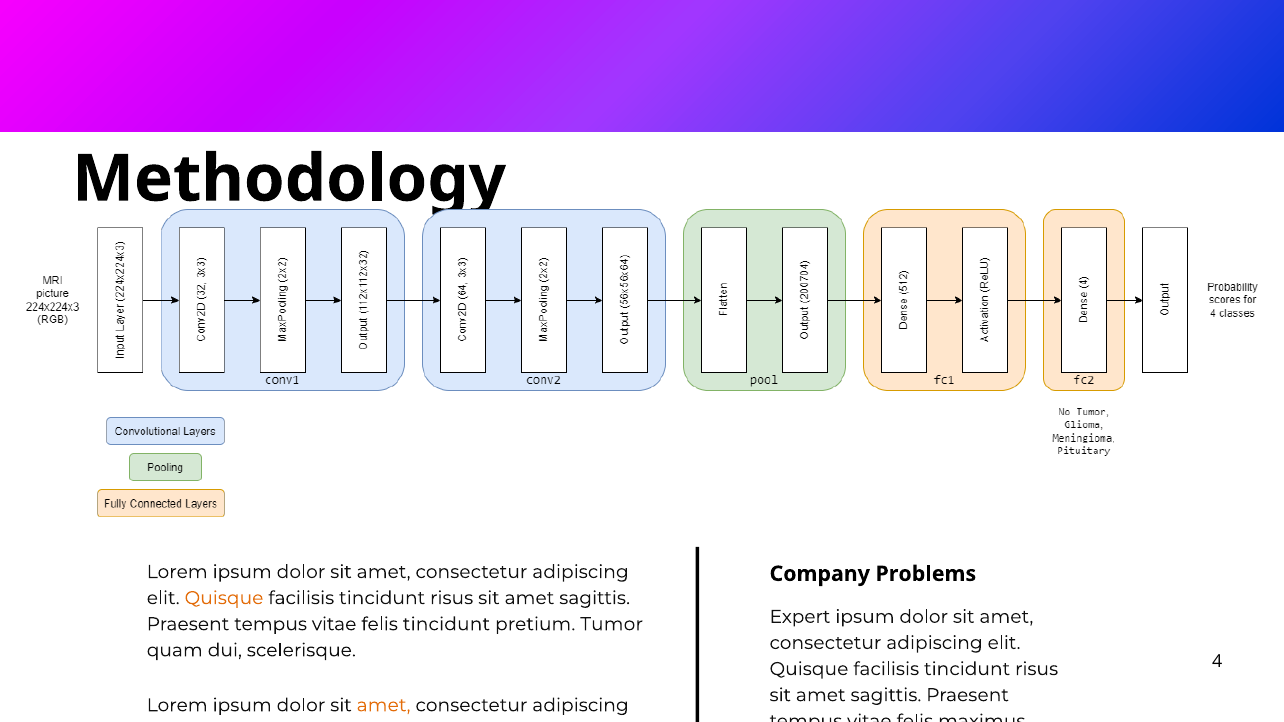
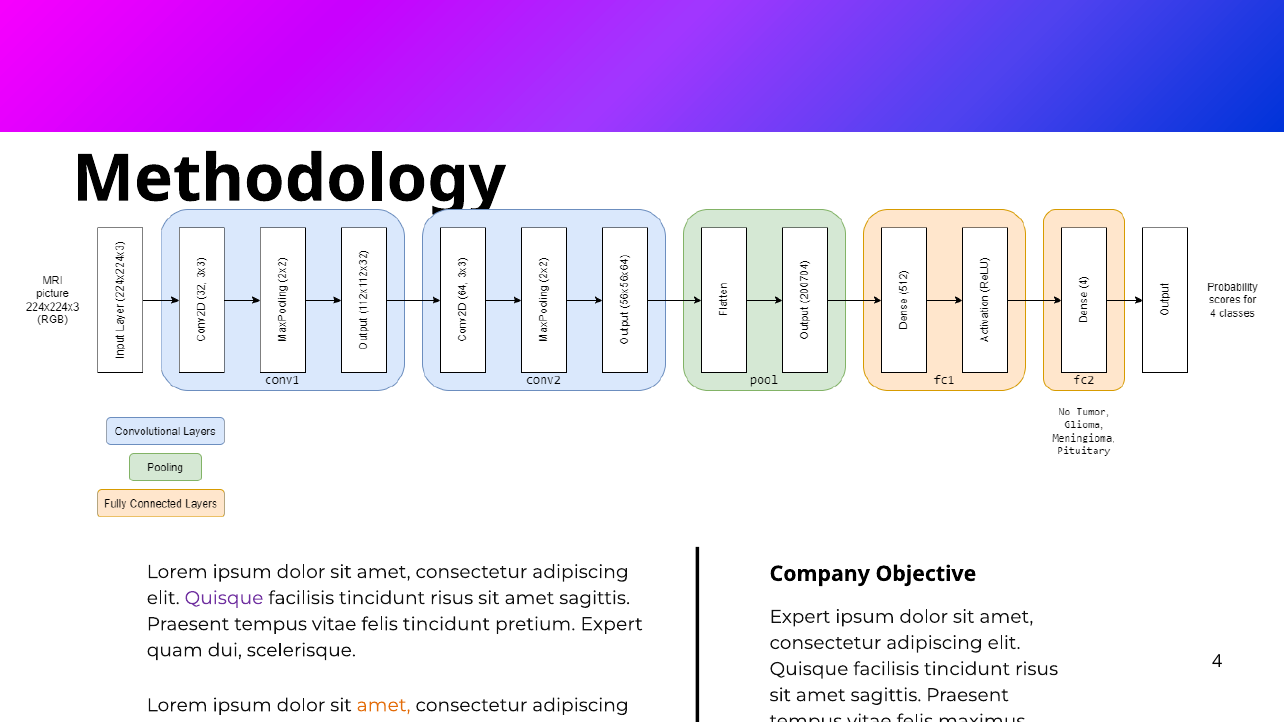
Problems: Problems -> Objective (926, 574)
Quisque colour: orange -> purple (224, 598)
pretium Tumor: Tumor -> Expert (612, 624)
